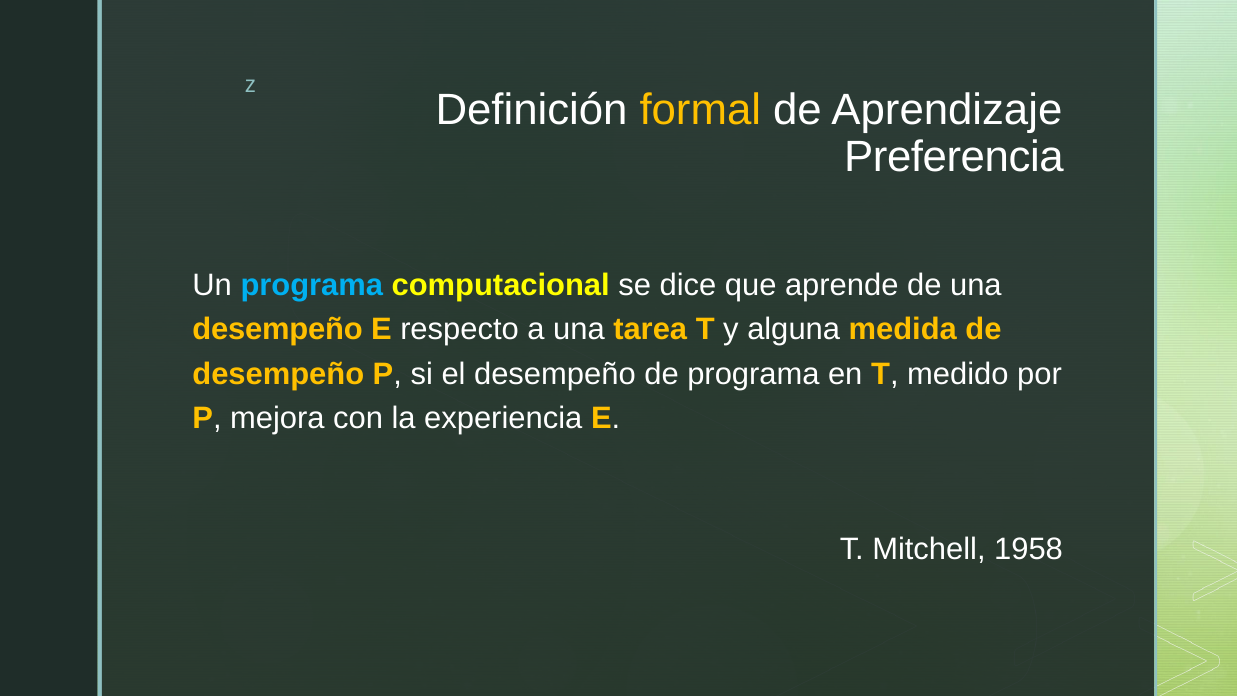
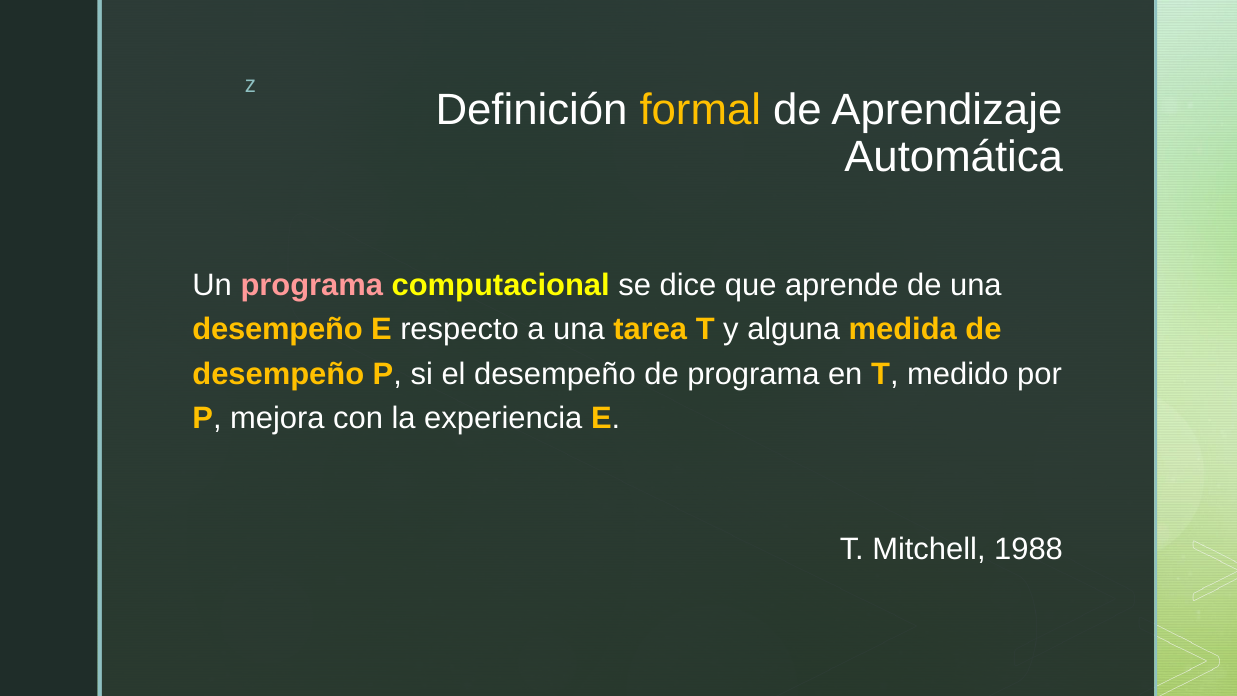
Preferencia: Preferencia -> Automática (954, 157)
programa colour: light blue -> pink (312, 285)
1958: 1958 -> 1988 (1029, 549)
